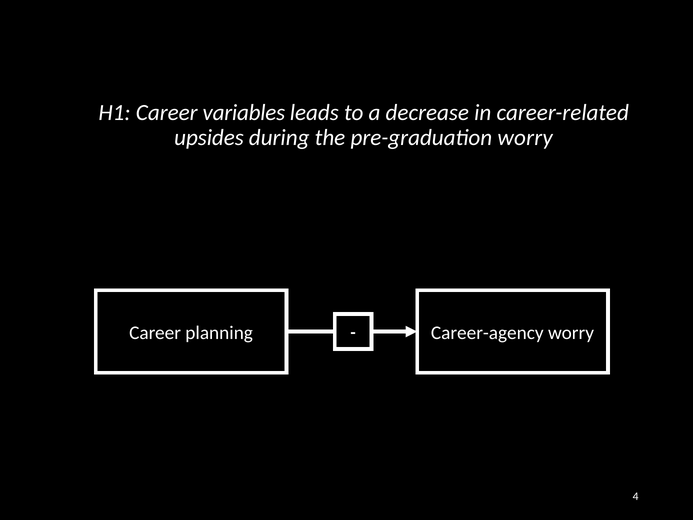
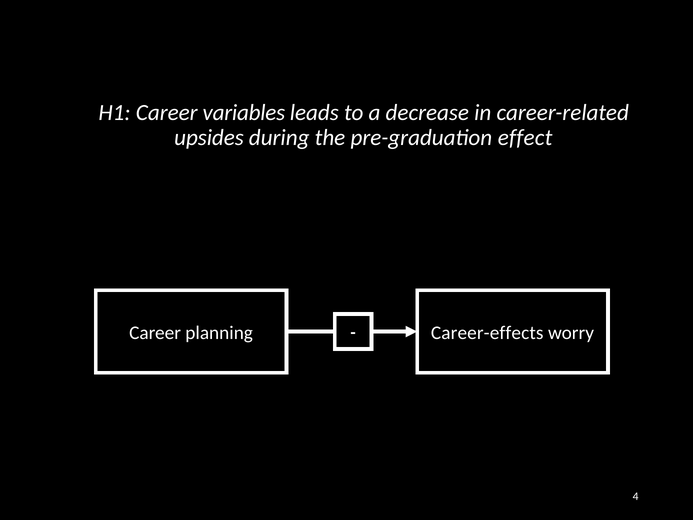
pre-graduation worry: worry -> effect (525, 137)
Career-agency: Career-agency -> Career-effects (487, 333)
